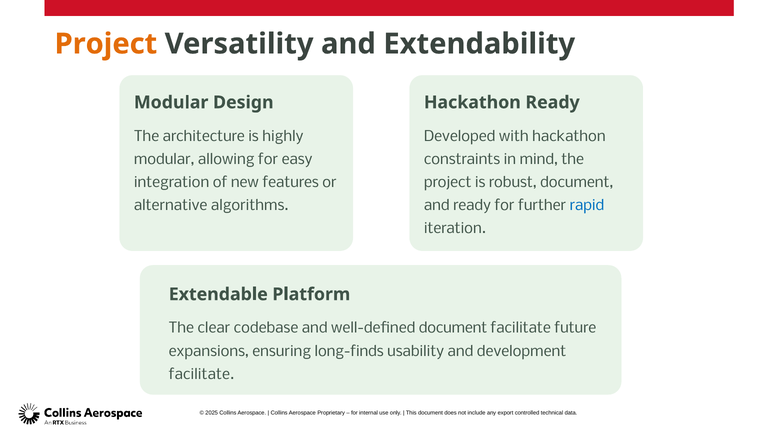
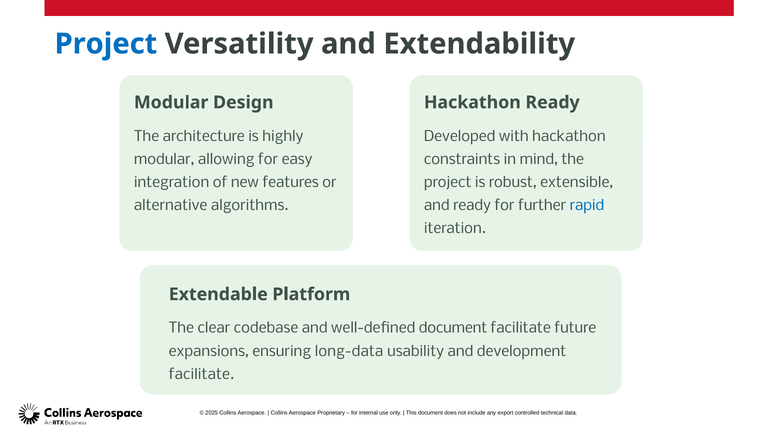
Project colour: orange -> blue (106, 44)
robust document: document -> extensible (577, 183)
long-finds: long-finds -> long-data (349, 351)
